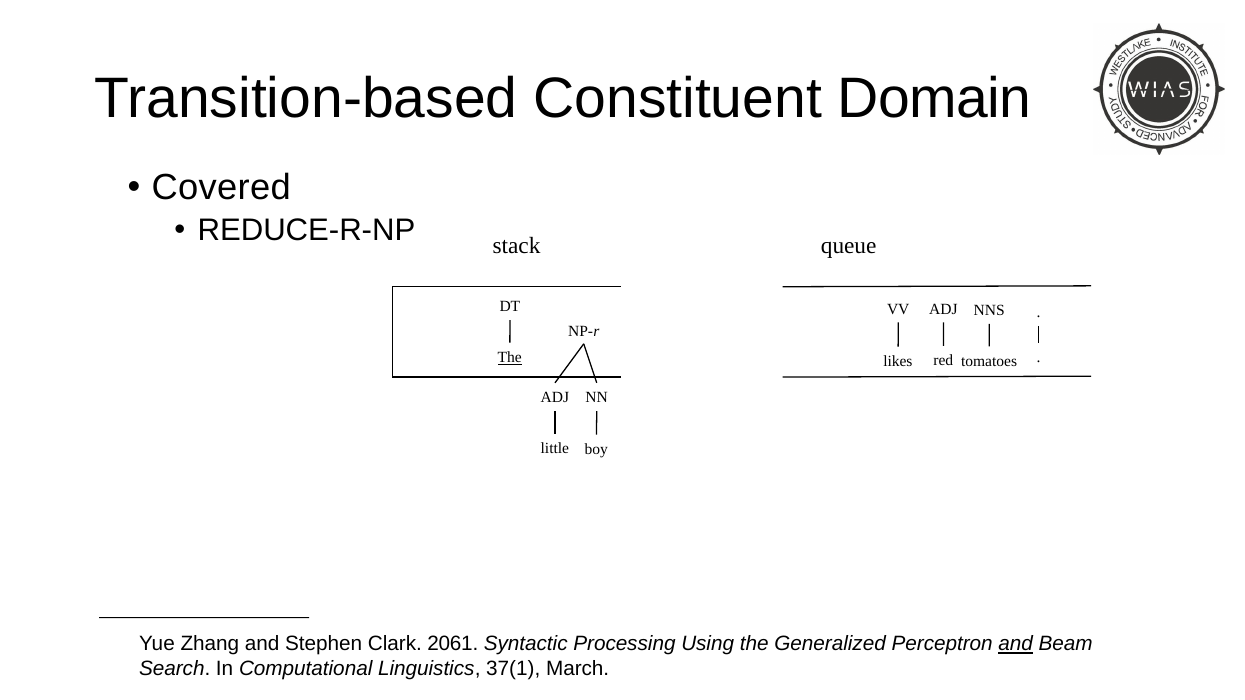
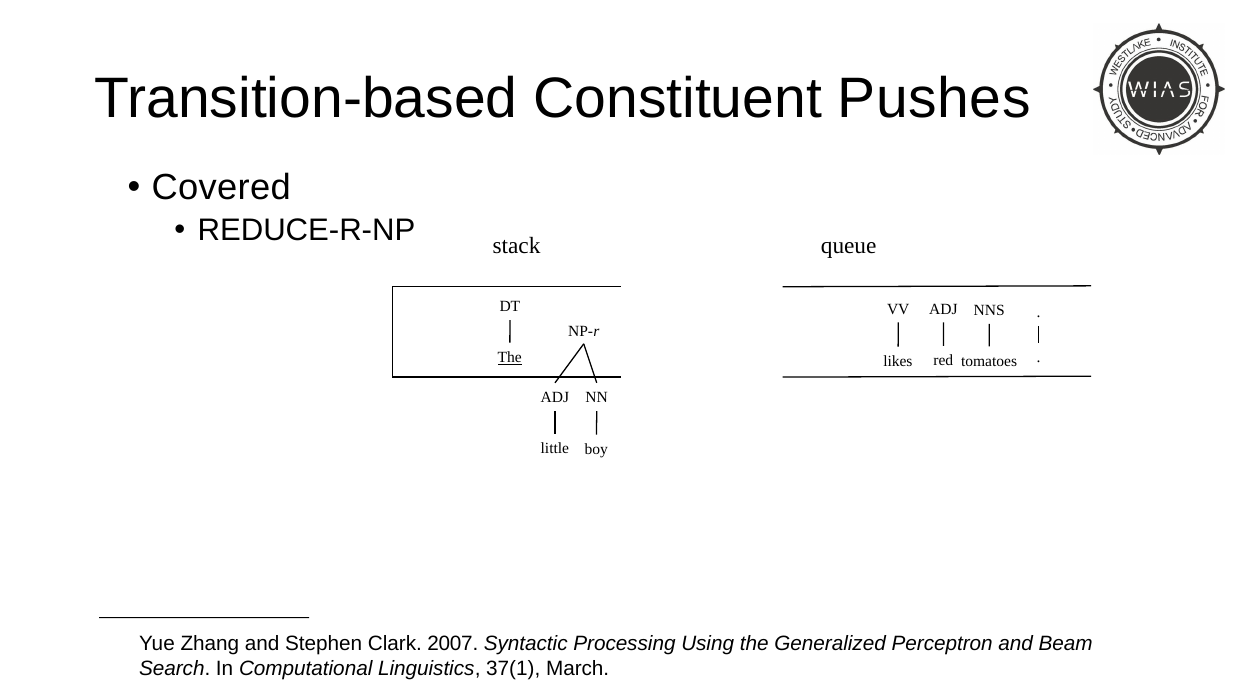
Domain: Domain -> Pushes (934, 99)
2061: 2061 -> 2007 (453, 644)
and underline: present -> none (1016, 644)
